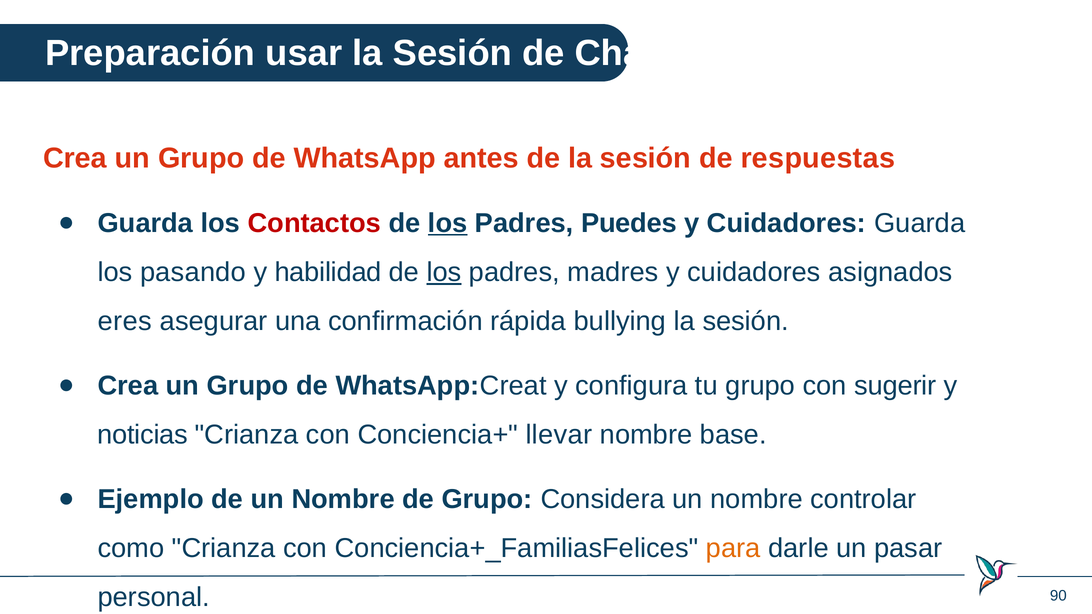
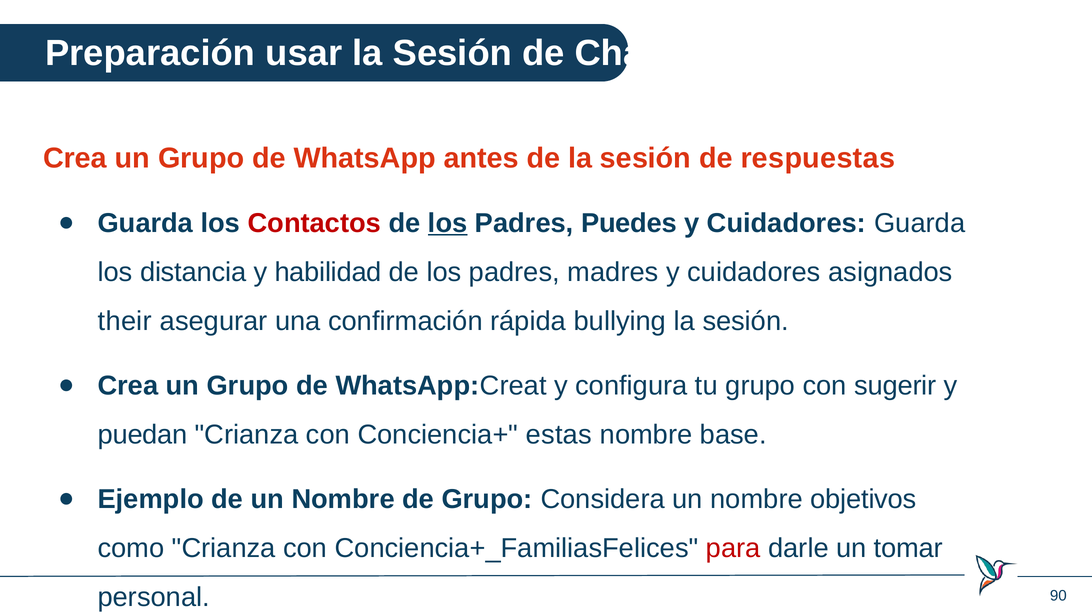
pasando: pasando -> distancia (193, 272)
los underline: present -> none (444, 272)
eres: eres -> their (125, 322)
noticias: noticias -> puedan (143, 435)
llevar: llevar -> estas (559, 435)
controlar: controlar -> objetivos (863, 499)
para colour: orange -> red (733, 548)
pasar: pasar -> tomar (908, 548)
